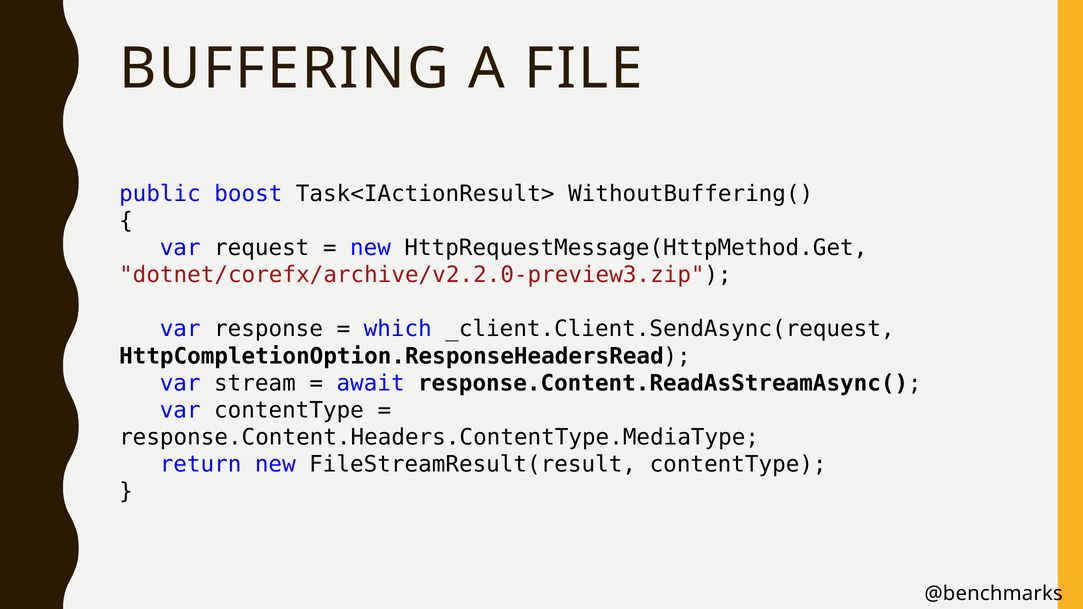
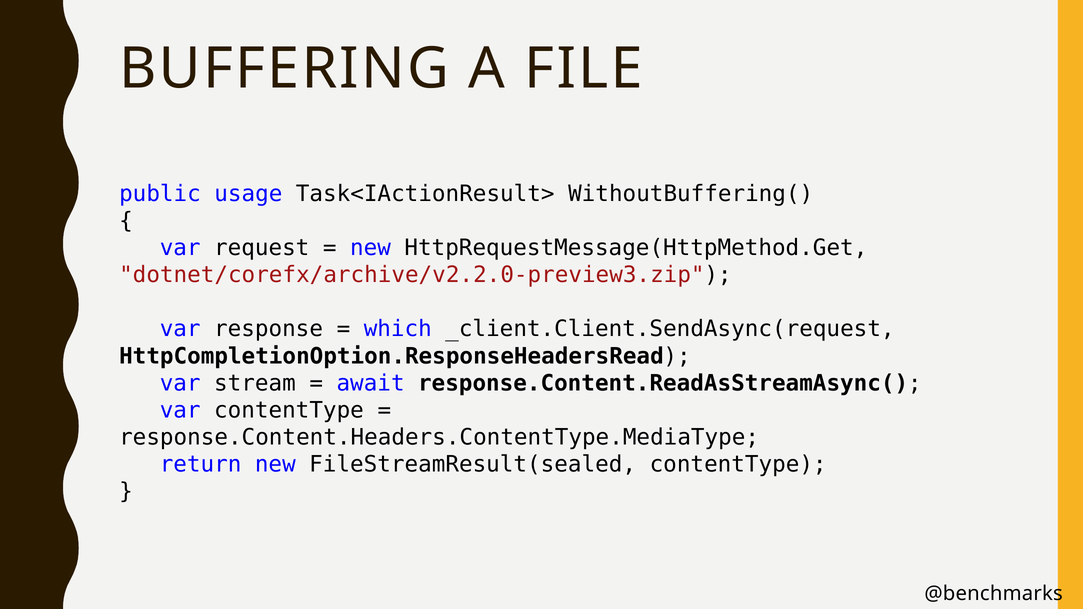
boost: boost -> usage (248, 194)
FileStreamResult(result: FileStreamResult(result -> FileStreamResult(sealed (473, 465)
